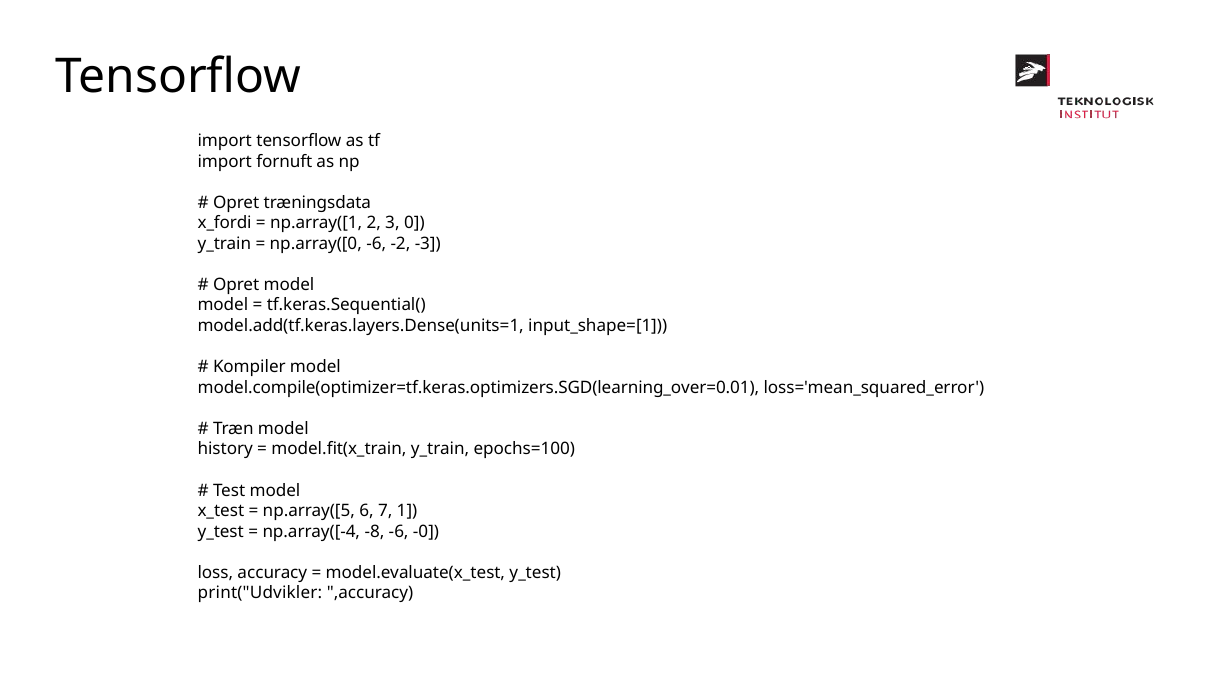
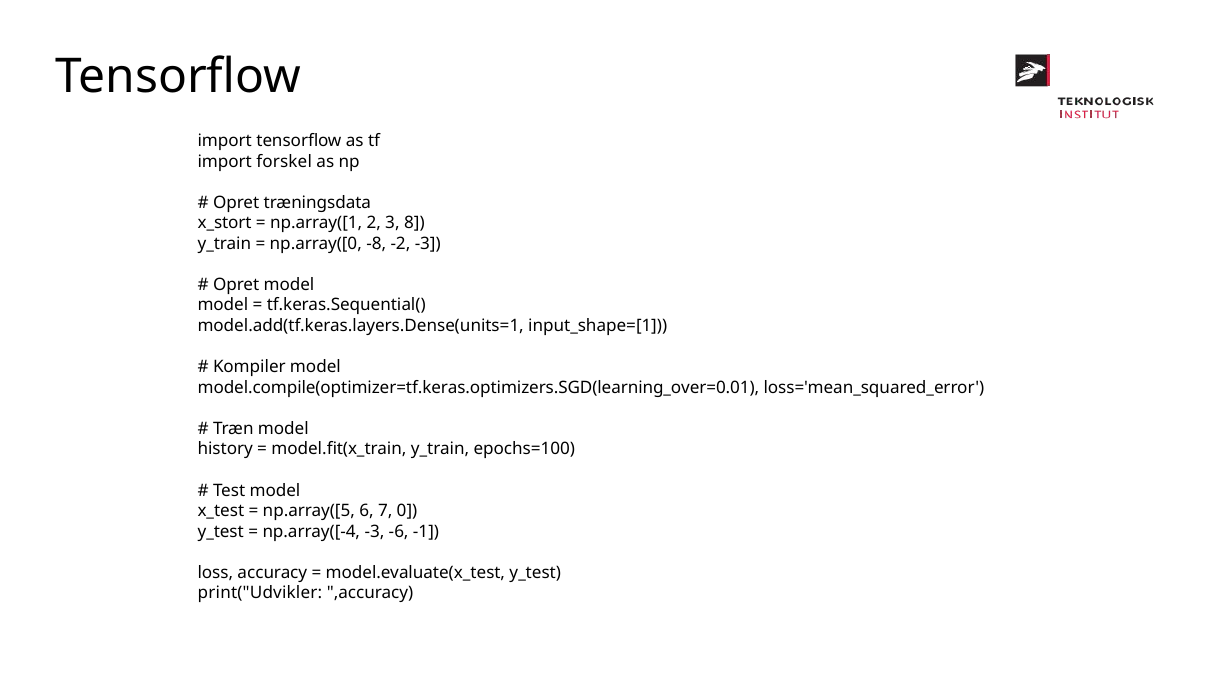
fornuft: fornuft -> forskel (284, 161)
x_fordi: x_fordi -> x_stort (225, 223)
0: 0 -> 8 (414, 223)
np.array([0 -6: -6 -> -8 (376, 244)
1: 1 -> 0 (407, 511)
np.array([-4 -8: -8 -> -3 (374, 532)
-0: -0 -> -1 (426, 532)
